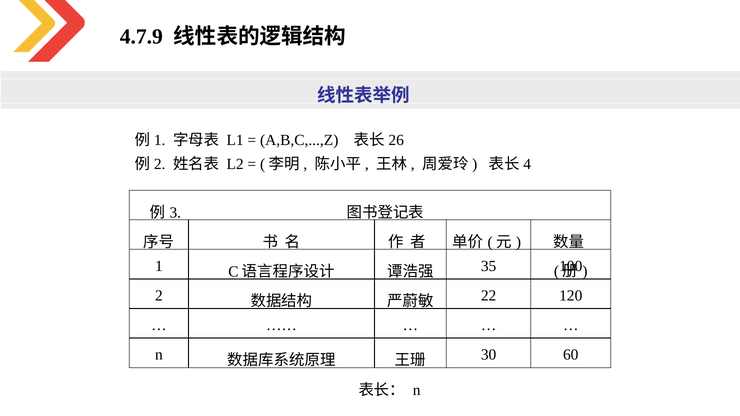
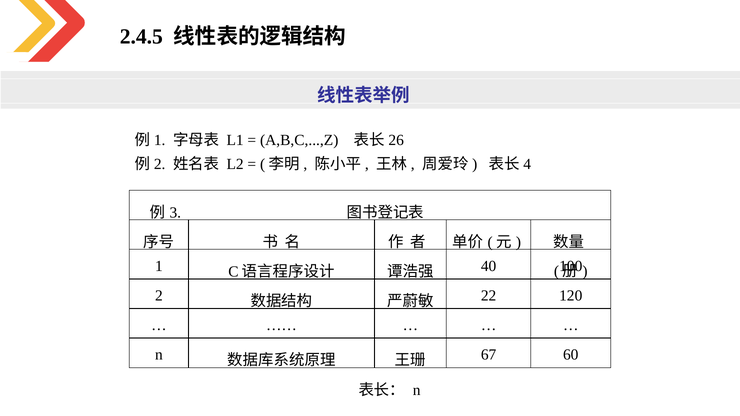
4.7.9: 4.7.9 -> 2.4.5 (141, 37)
35: 35 -> 40 (489, 266)
30: 30 -> 67 (489, 355)
